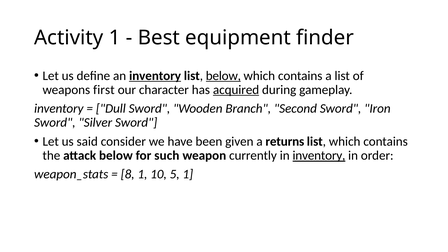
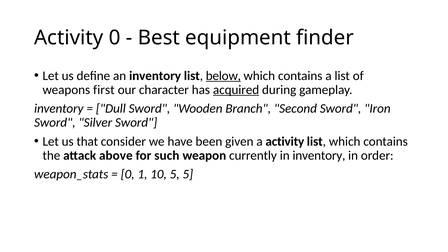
Activity 1: 1 -> 0 (115, 38)
inventory underline: present -> none (155, 76)
said: said -> that (87, 141)
a returns: returns -> activity (285, 141)
attack below: below -> above (116, 155)
inventory underline: present -> none (319, 155)
8: 8 -> 0 (128, 174)
5 1: 1 -> 5 (188, 174)
